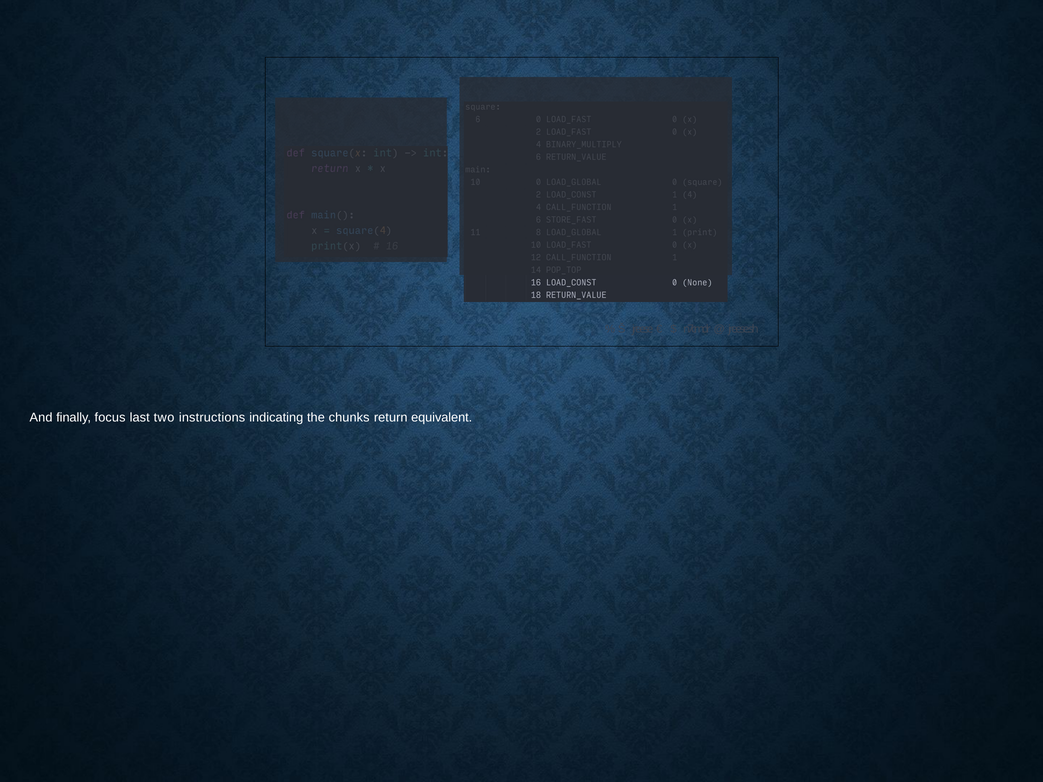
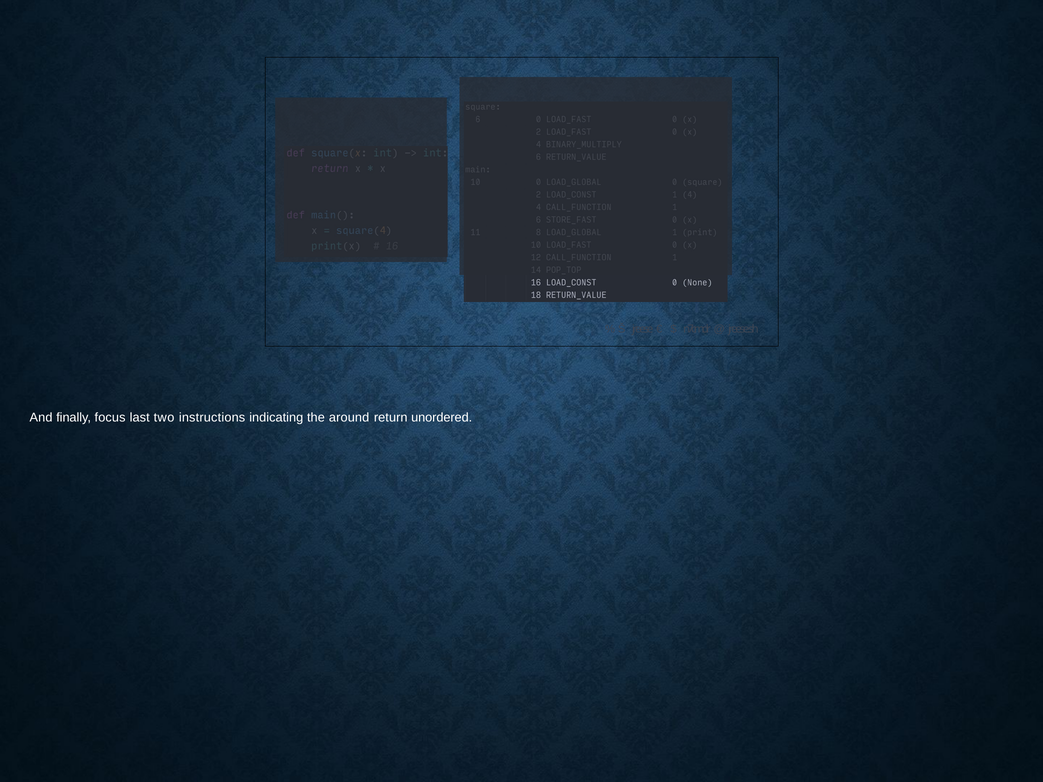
chunks: chunks -> around (349, 417)
equivalent: equivalent -> unordered (442, 417)
